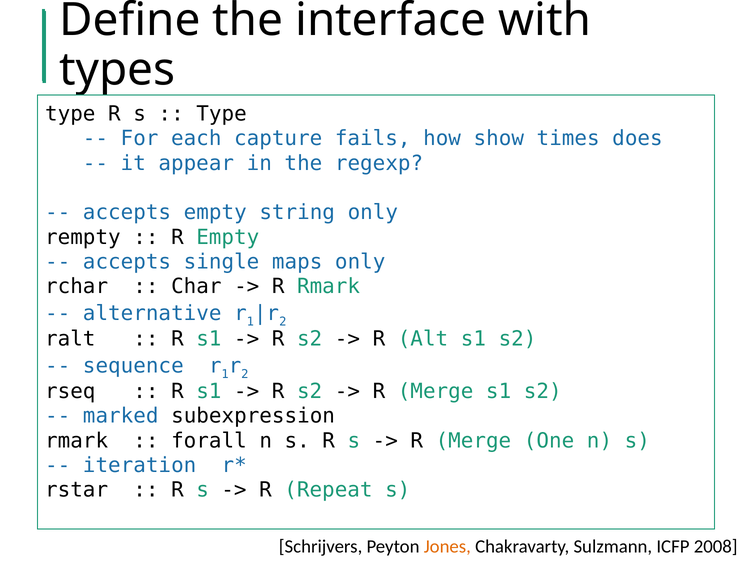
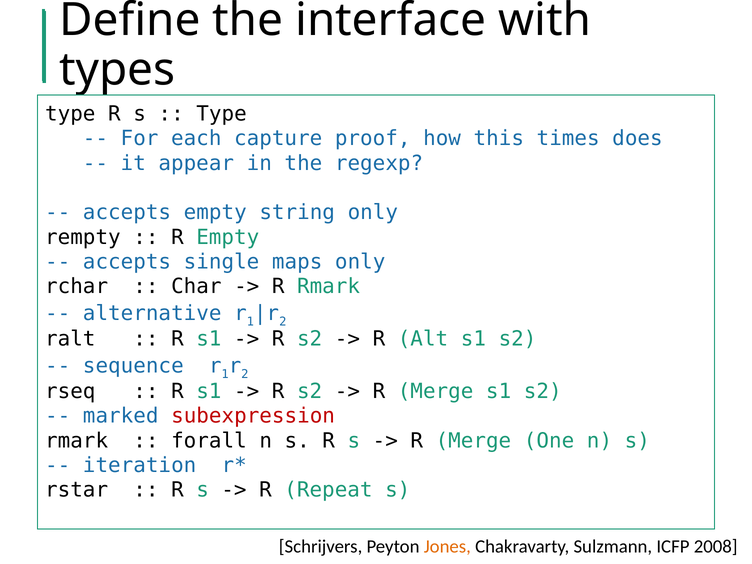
fails: fails -> proof (373, 138)
show: show -> this (499, 138)
subexpression colour: black -> red (253, 416)
